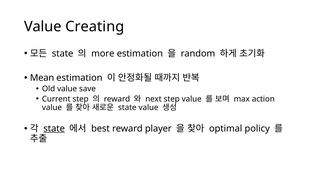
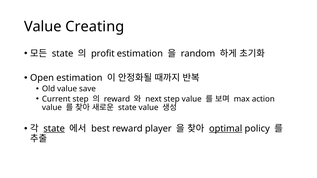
more: more -> profit (103, 54)
Mean: Mean -> Open (42, 78)
optimal underline: none -> present (226, 129)
